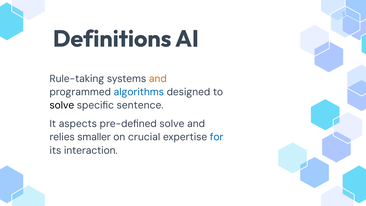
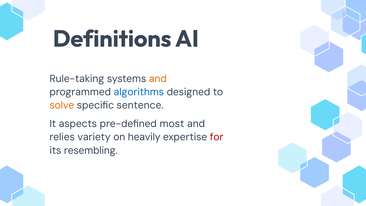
solve colour: black -> orange (62, 105)
pre-defined solve: solve -> most (172, 124)
smaller: smaller -> variety (94, 137)
crucial: crucial -> heavily (144, 137)
for colour: blue -> red (217, 137)
interaction: interaction -> resembling (91, 150)
